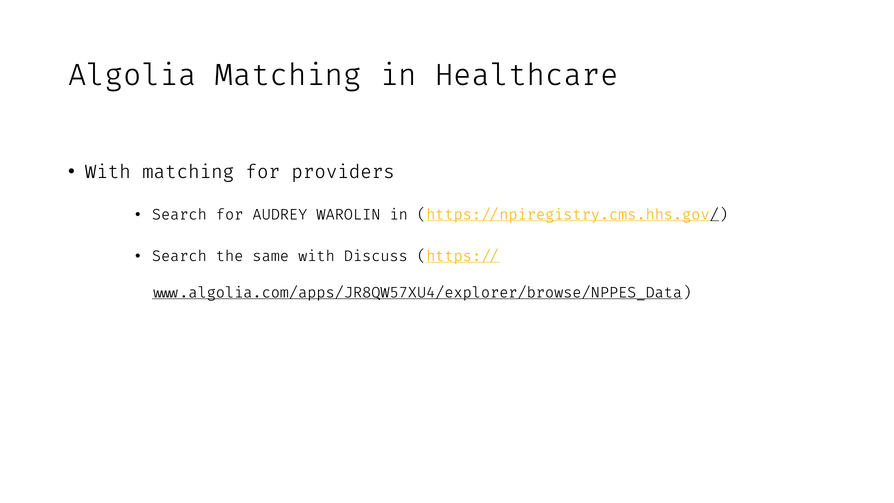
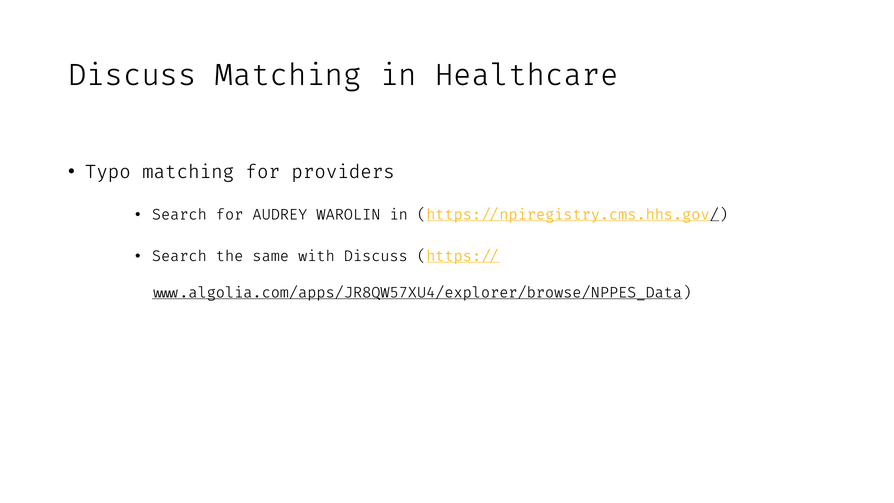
Algolia: Algolia -> Discuss (132, 75)
With: With -> Typo (108, 172)
